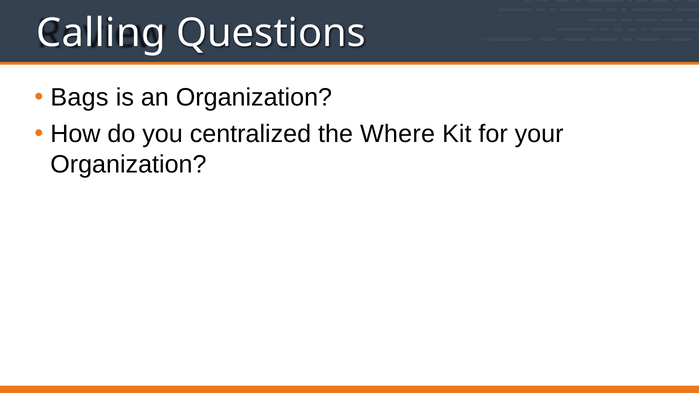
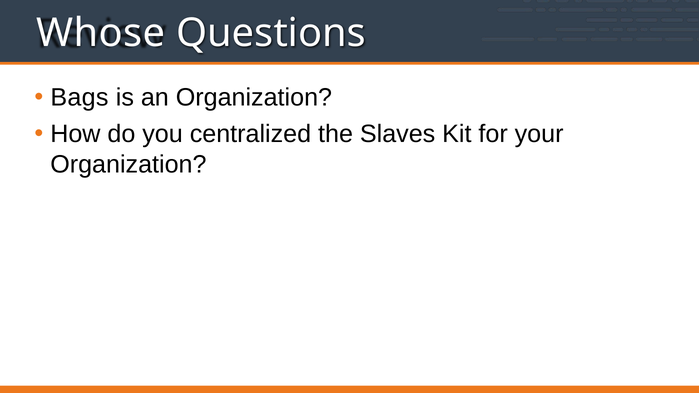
Calling: Calling -> Whose (101, 33)
Where: Where -> Slaves (398, 134)
